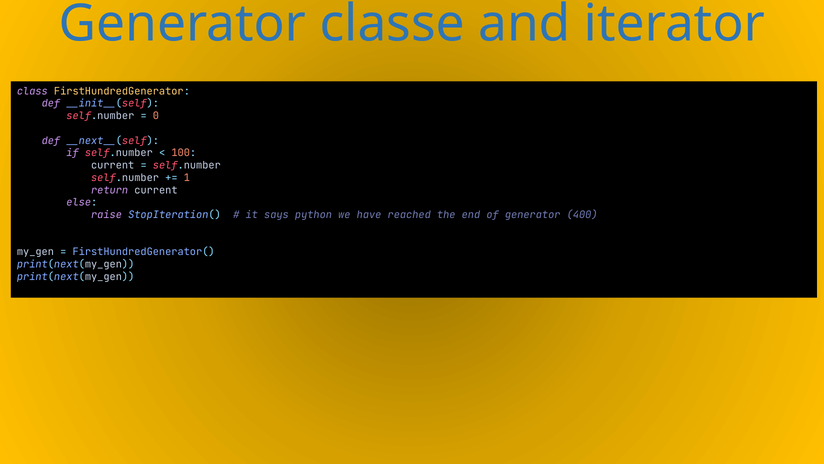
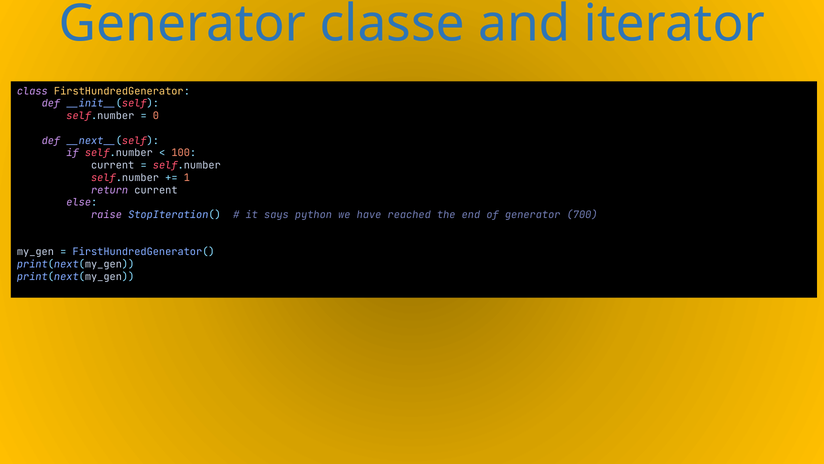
400: 400 -> 700 (582, 215)
